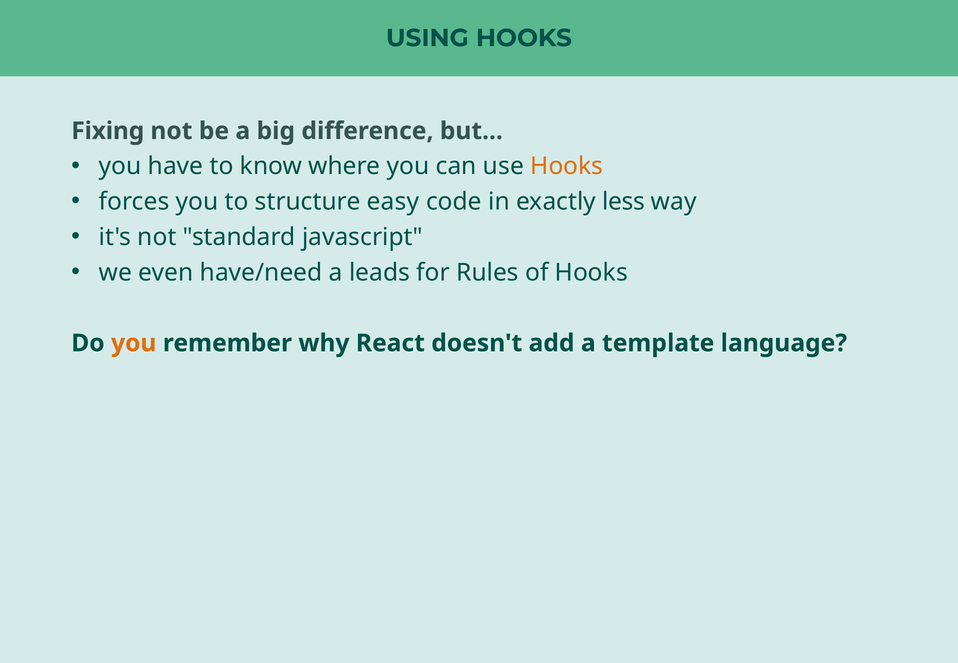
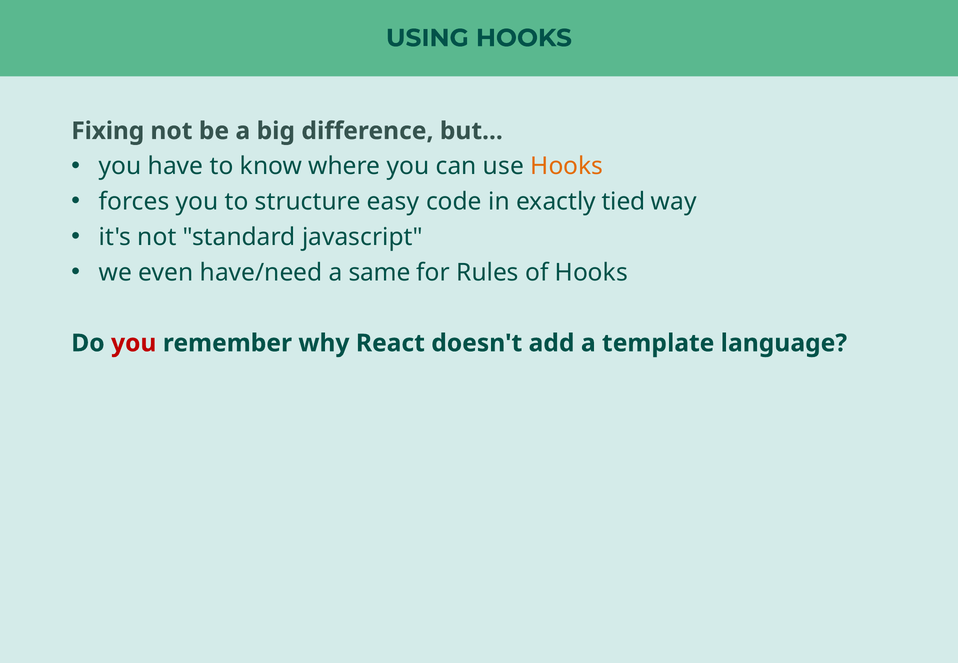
less: less -> tied (624, 202)
leads: leads -> same (380, 273)
you colour: orange -> red (134, 343)
